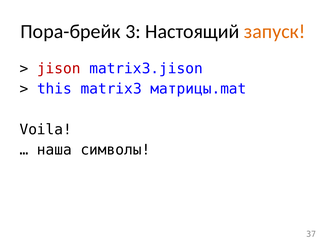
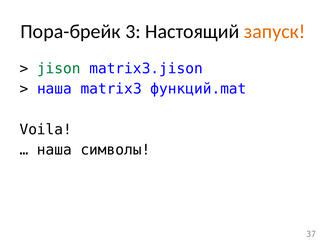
jison colour: red -> green (59, 68)
this: this -> наша (54, 89)
матрицы.mat: матрицы.mat -> функций.mat (198, 89)
